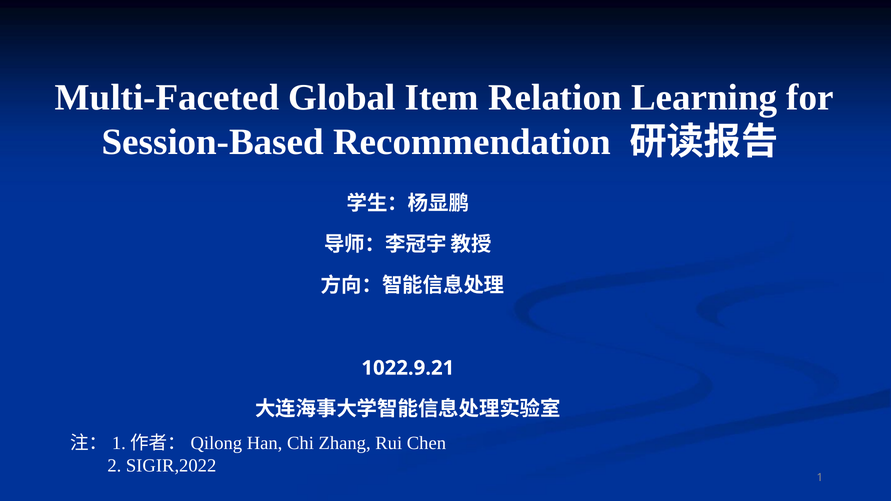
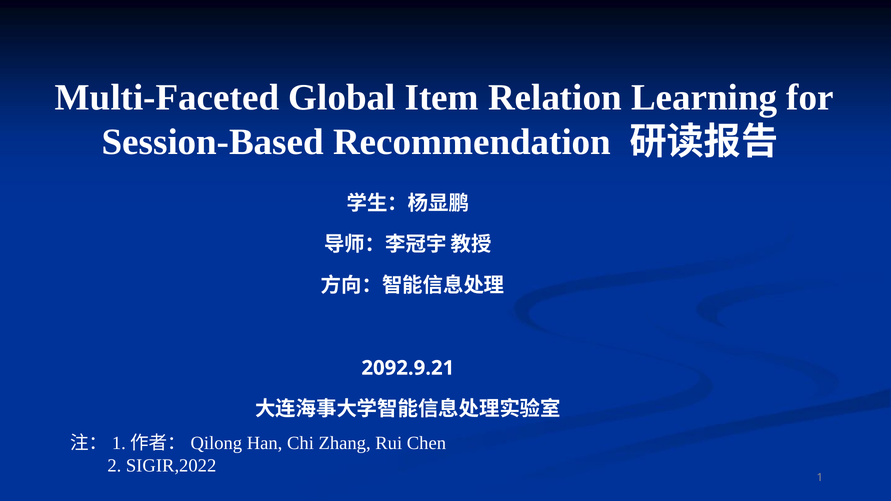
1022.9.21: 1022.9.21 -> 2092.9.21 (408, 368)
